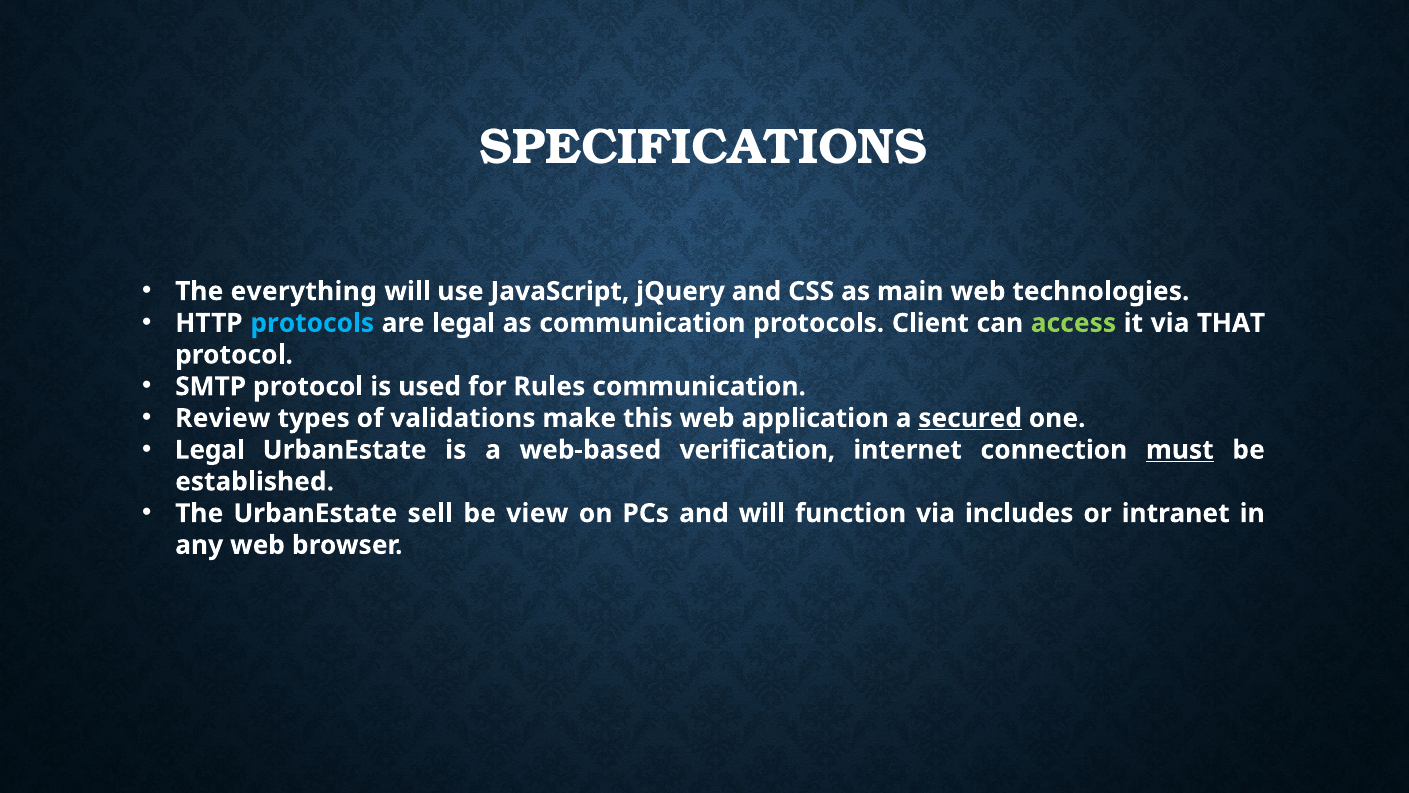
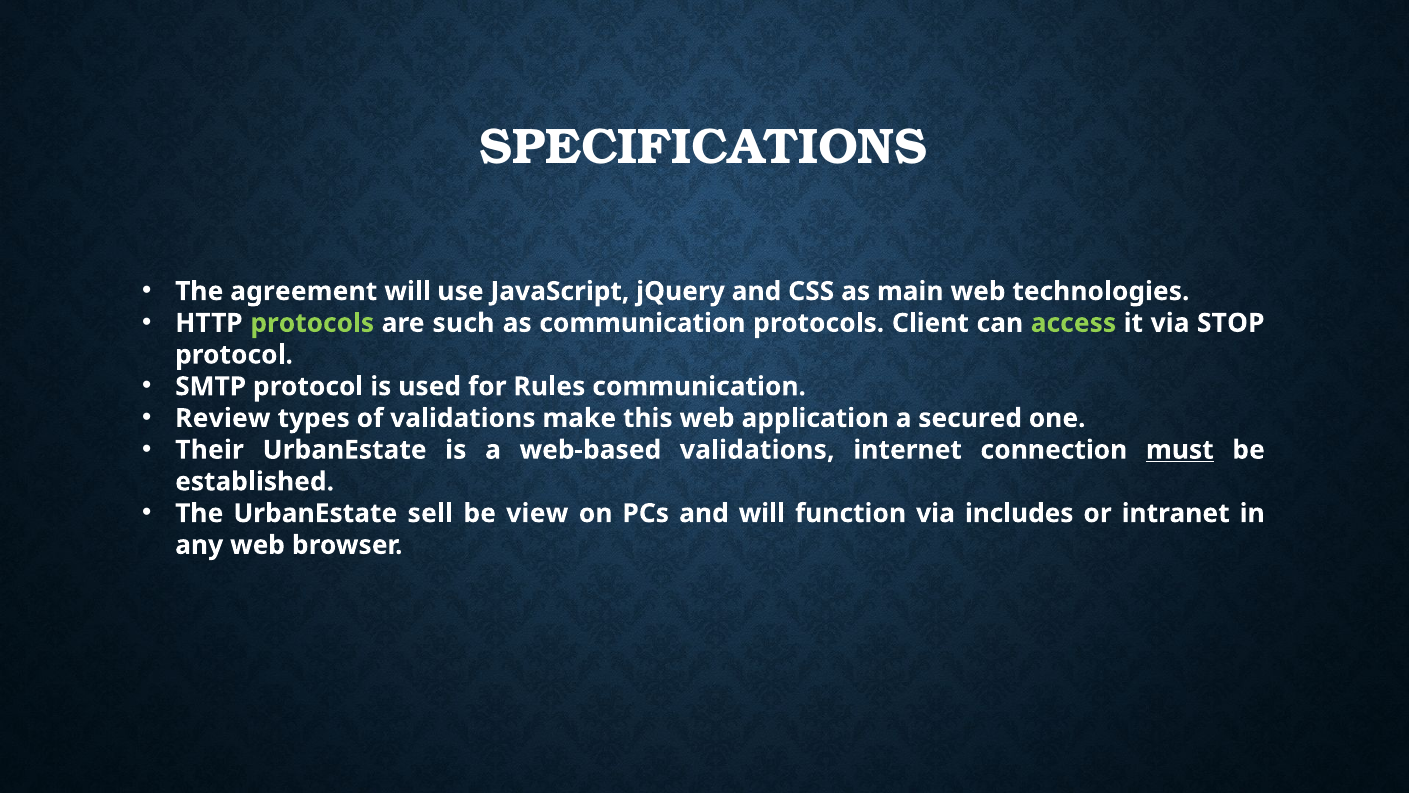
everything: everything -> agreement (304, 291)
protocols colour: light blue -> light green (312, 323)
are legal: legal -> such (463, 323)
THAT: THAT -> STOP (1231, 323)
secured underline: present -> none (970, 418)
Legal: Legal -> Their (210, 450)
web-based verification: verification -> validations (757, 450)
